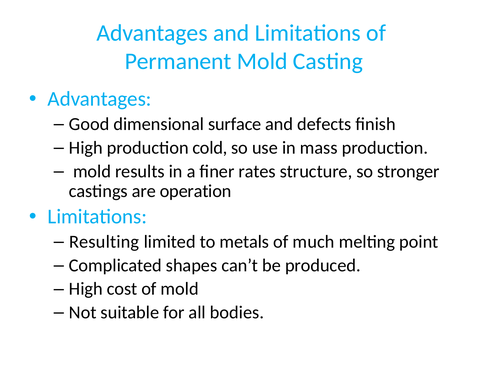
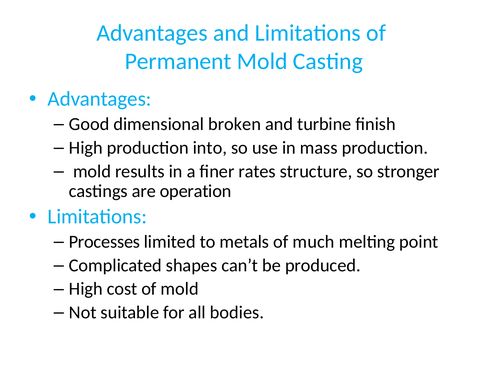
surface: surface -> broken (235, 124)
defects: defects -> turbine (324, 124)
cold: cold -> into (210, 148)
Resulting: Resulting -> Processes (104, 242)
